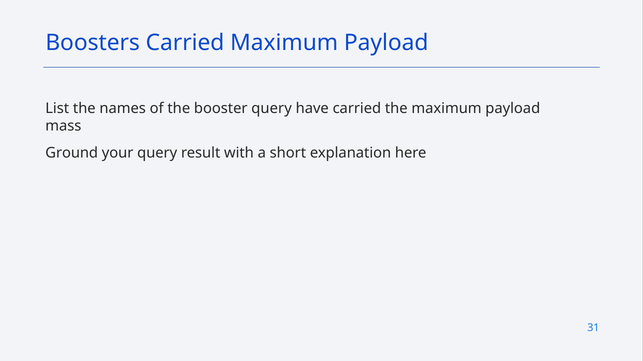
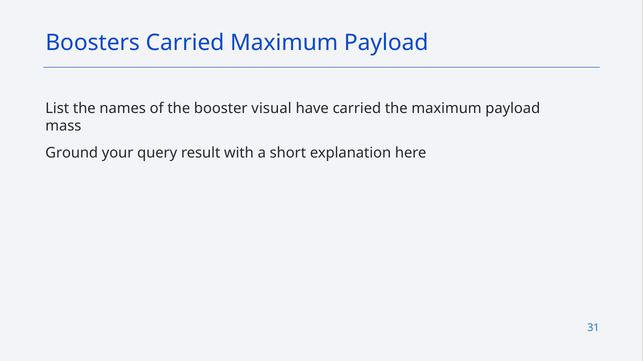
booster query: query -> visual (271, 109)
